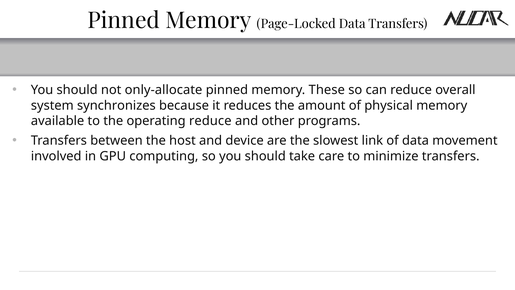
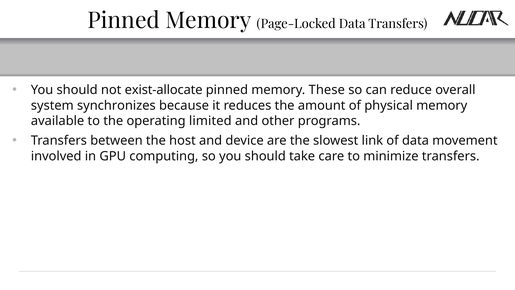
only-allocate: only-allocate -> exist-allocate (164, 90)
operating reduce: reduce -> limited (210, 121)
